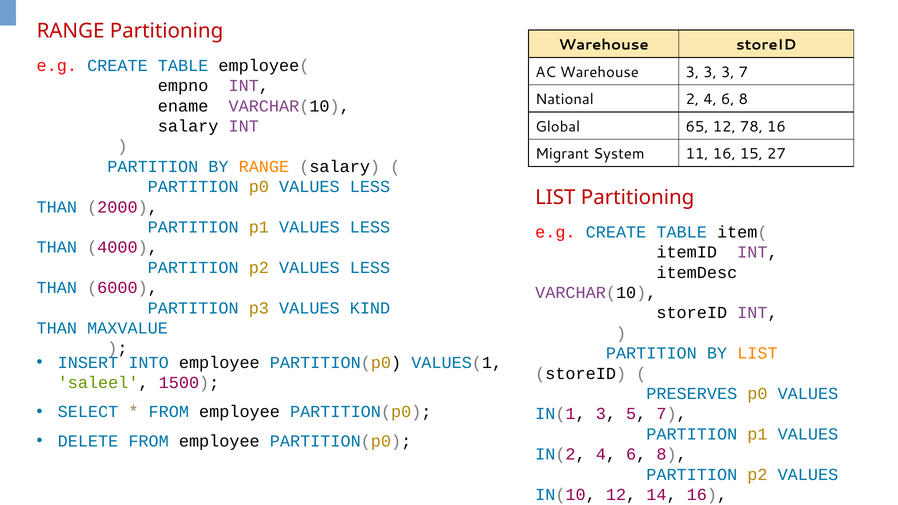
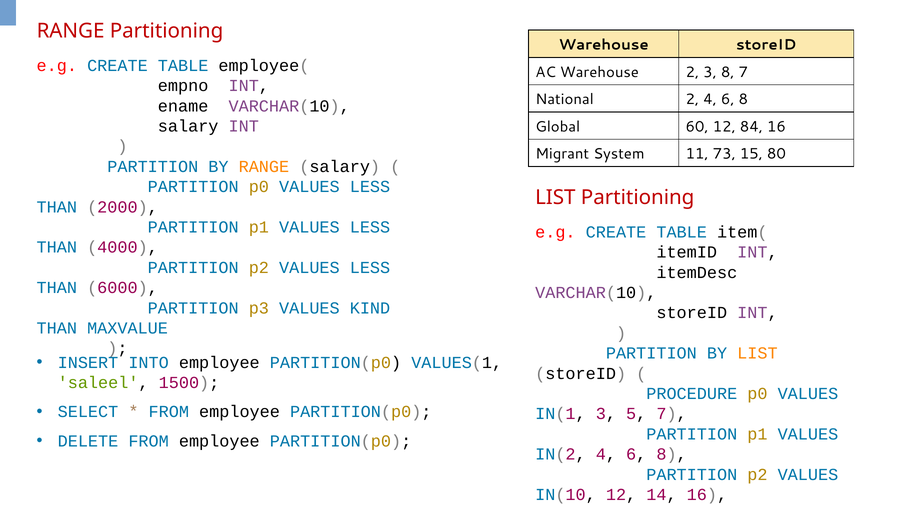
Warehouse 3: 3 -> 2 (692, 72)
3: 3 -> 8 (728, 72)
65: 65 -> 60 (697, 127)
78: 78 -> 84 (751, 127)
11 16: 16 -> 73 (724, 154)
27: 27 -> 80 (776, 154)
PRESERVES: PRESERVES -> PROCEDURE (692, 394)
